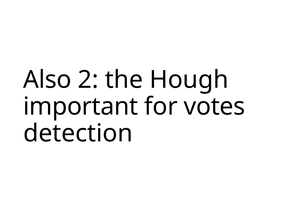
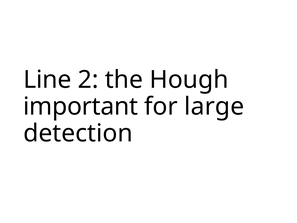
Also: Also -> Line (47, 80)
votes: votes -> large (214, 106)
